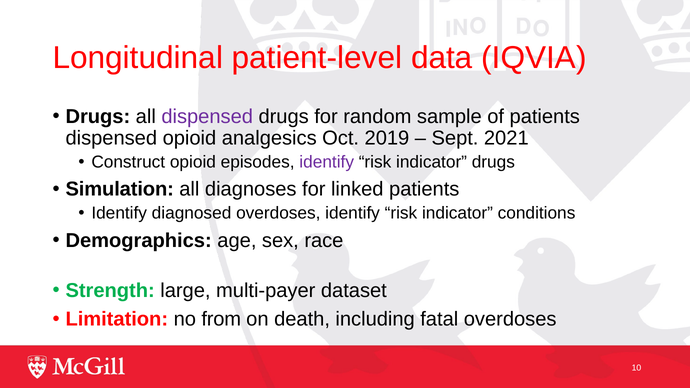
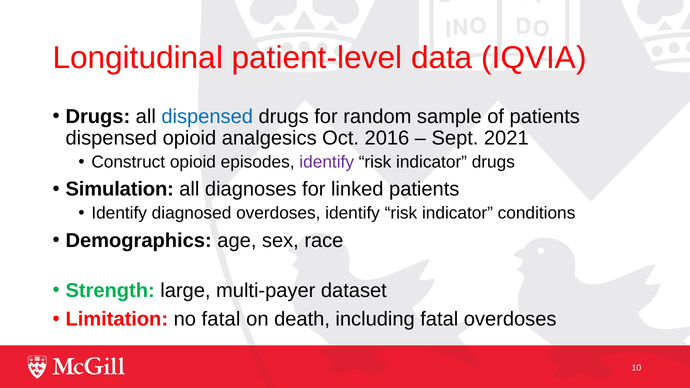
dispensed colour: purple -> blue (207, 117)
2019: 2019 -> 2016 (387, 138)
no from: from -> fatal (221, 319)
